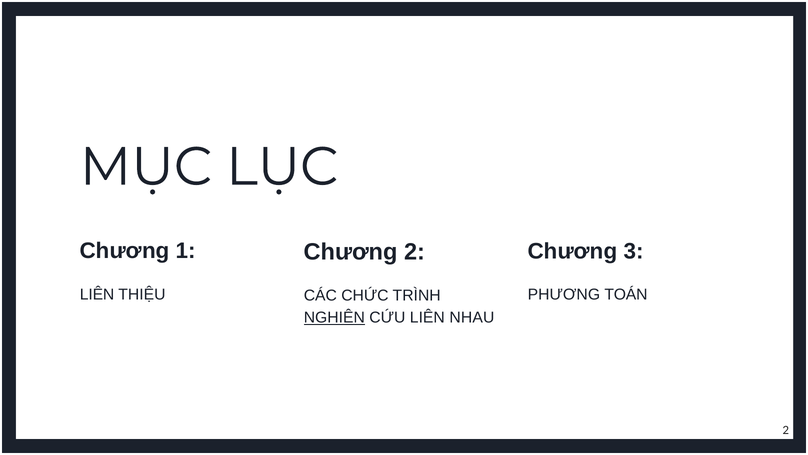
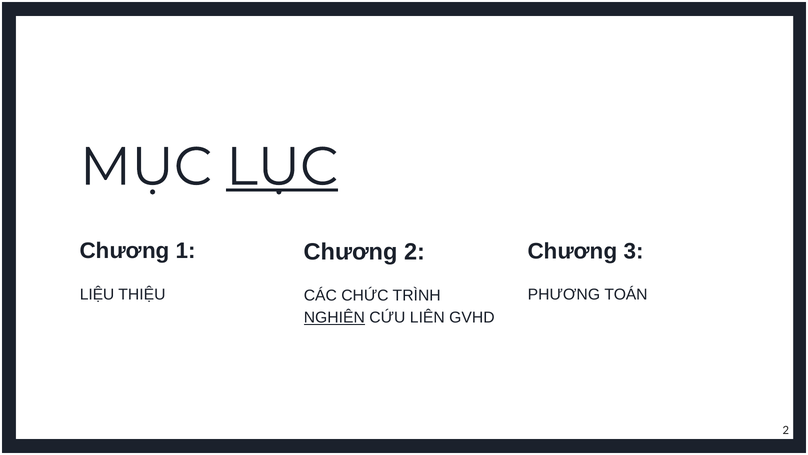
LỤC underline: none -> present (282, 167)
LIÊN: LIÊN -> LIỆU (97, 294)
NHAU: NHAU -> GVHD (472, 317)
